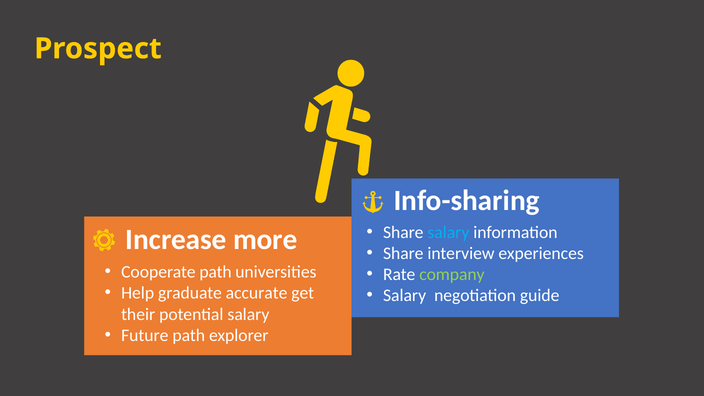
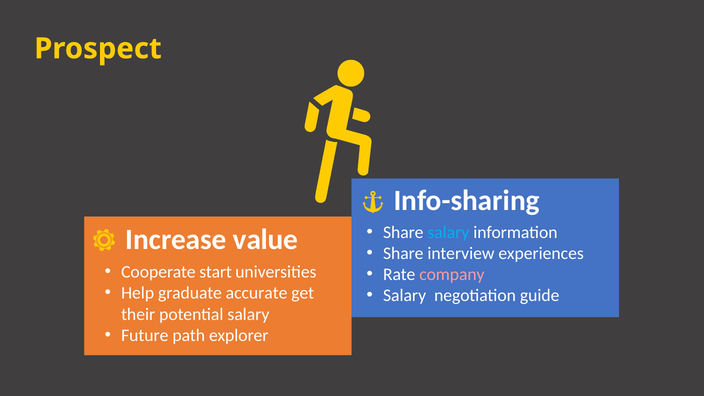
more: more -> value (265, 240)
Cooperate path: path -> start (216, 272)
company colour: light green -> pink (452, 275)
